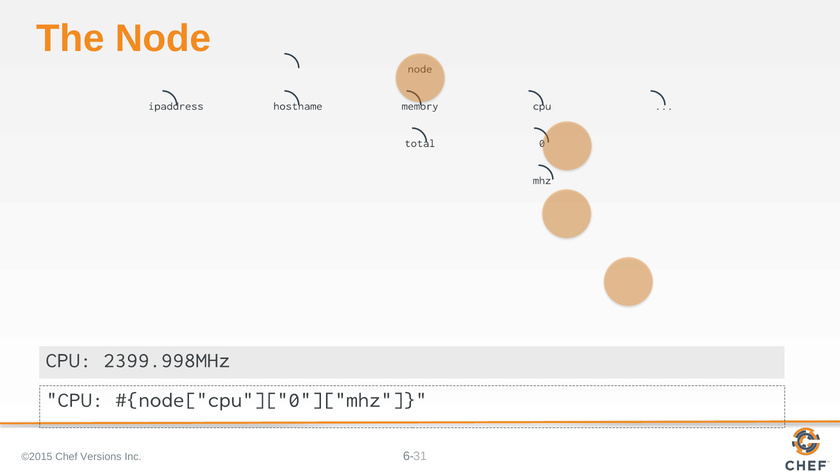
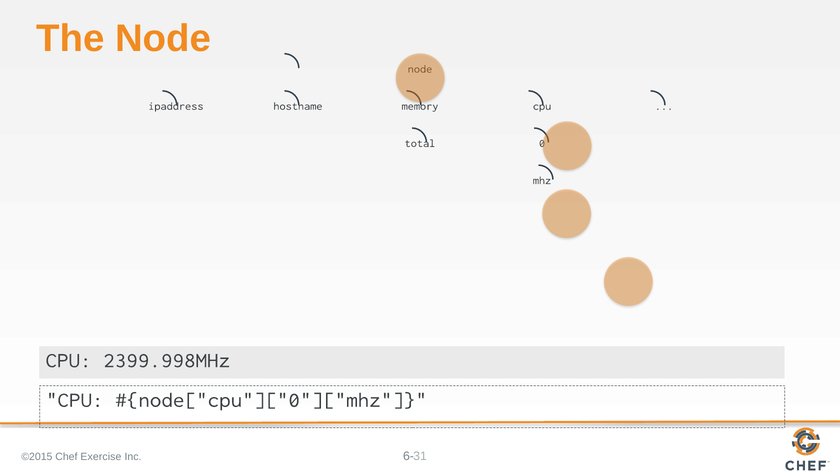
Versions: Versions -> Exercise (101, 457)
